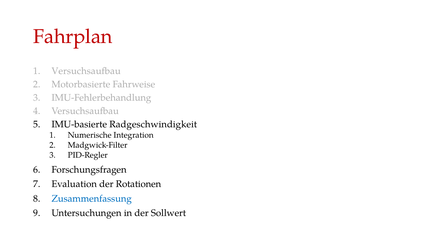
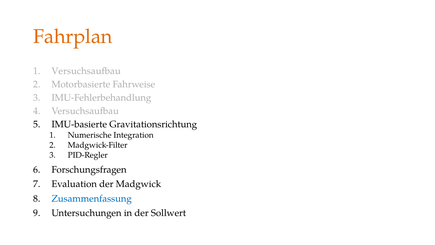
Fahrplan colour: red -> orange (73, 37)
Radgeschwindigkeit: Radgeschwindigkeit -> Gravitationsrichtung (153, 124)
Rotationen: Rotationen -> Madgwick (138, 184)
